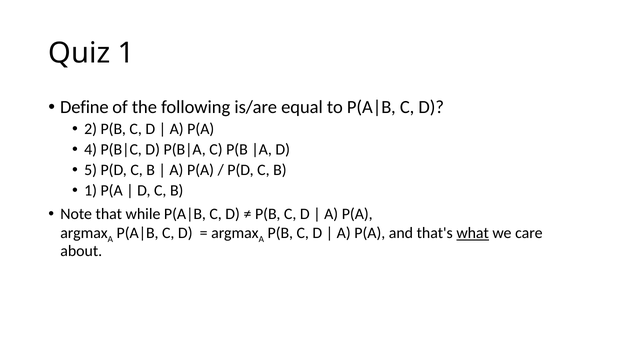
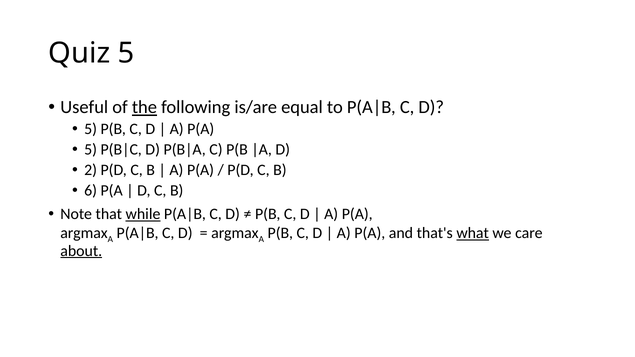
Quiz 1: 1 -> 5 (126, 53)
Define: Define -> Useful (84, 107)
the underline: none -> present (144, 107)
2: 2 -> 5 (91, 129)
4: 4 -> 5 (91, 150)
5: 5 -> 2 (91, 170)
1: 1 -> 6 (91, 191)
while underline: none -> present (143, 214)
about underline: none -> present (81, 251)
